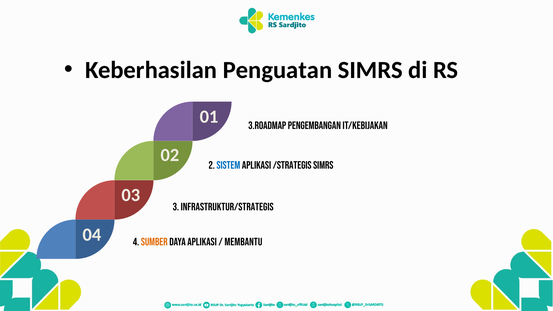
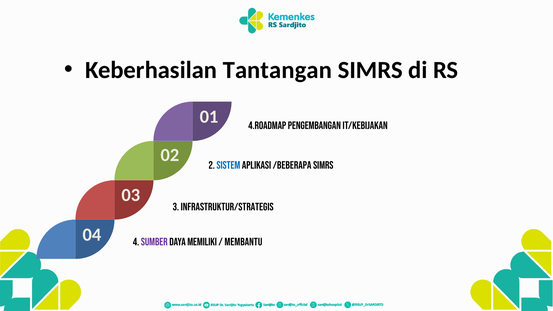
Penguatan: Penguatan -> Tantangan (277, 70)
3.Roadmap: 3.Roadmap -> 4.Roadmap (267, 126)
/Strategis: /Strategis -> /Beberapa (292, 165)
Sumber colour: orange -> purple (154, 242)
Daya Aplikasi: Aplikasi -> Memiliki (202, 242)
